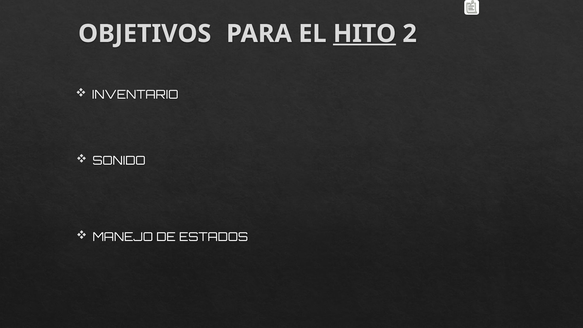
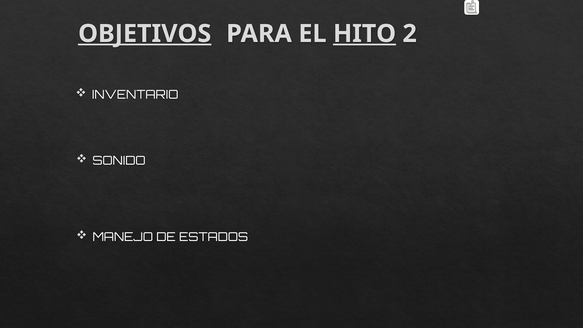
OBJETIVOS underline: none -> present (145, 34)
